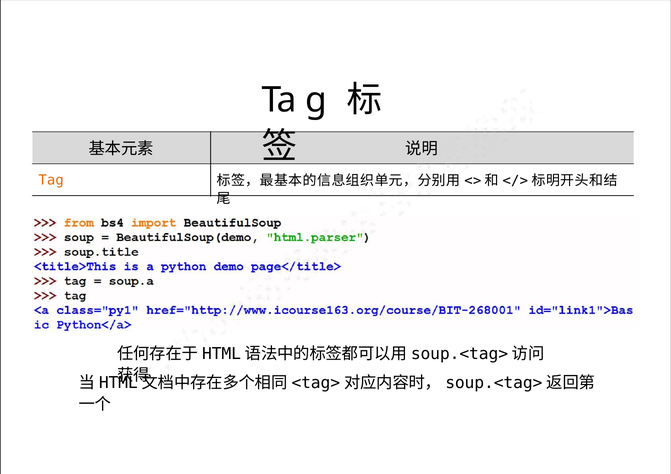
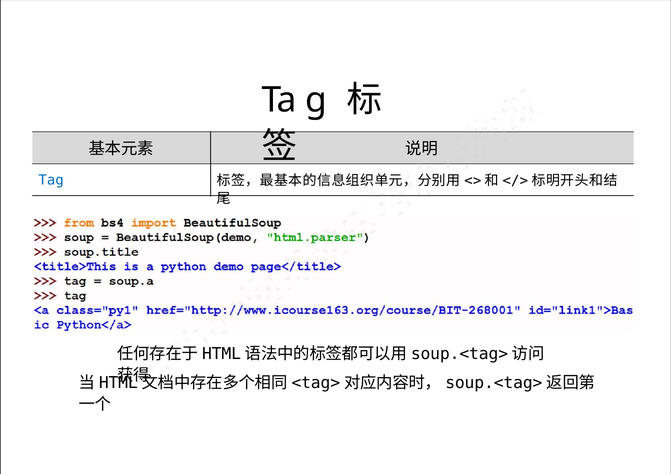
Tag colour: orange -> blue (51, 180)
